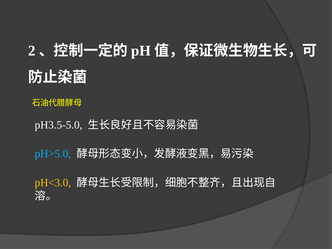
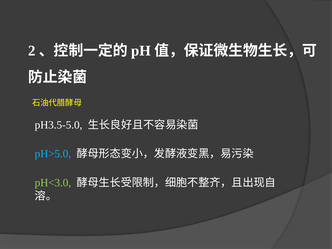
pH<3.0 colour: yellow -> light green (53, 183)
